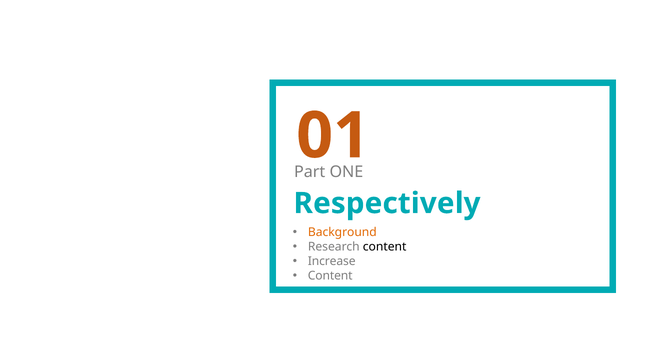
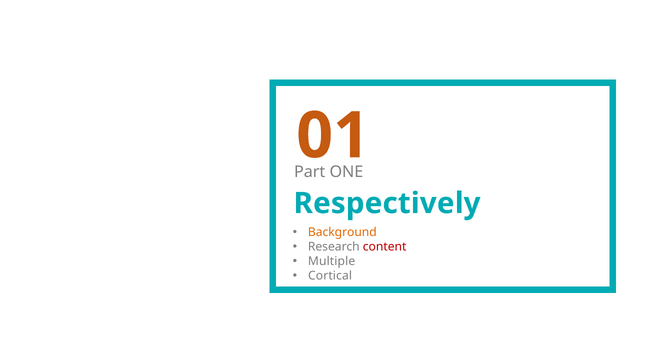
content colour: black -> red (385, 247)
Increase: Increase -> Multiple (332, 261)
Content: Content -> Cortical (330, 276)
